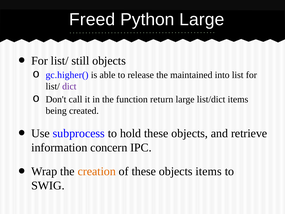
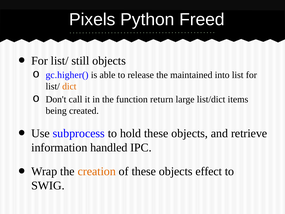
Freed: Freed -> Pixels (92, 20)
Python Large: Large -> Freed (202, 20)
dict colour: purple -> orange (69, 86)
concern: concern -> handled (109, 147)
objects items: items -> effect (209, 171)
